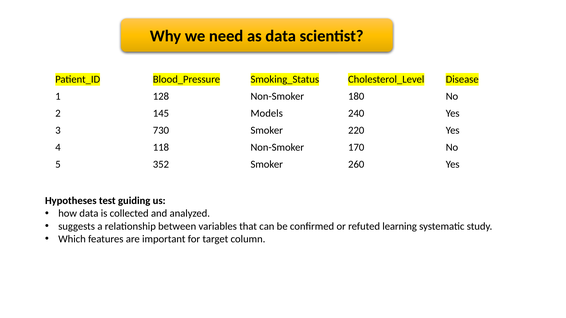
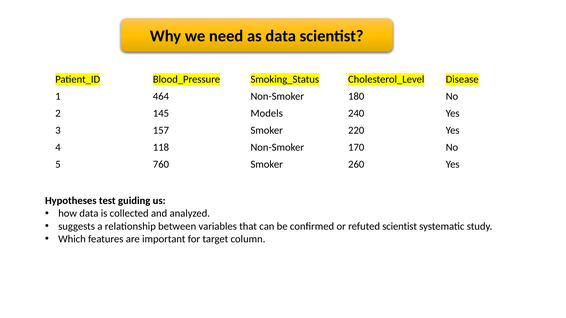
128: 128 -> 464 (161, 97)
730: 730 -> 157 (161, 131)
352: 352 -> 760 (161, 165)
refuted learning: learning -> scientist (400, 226)
